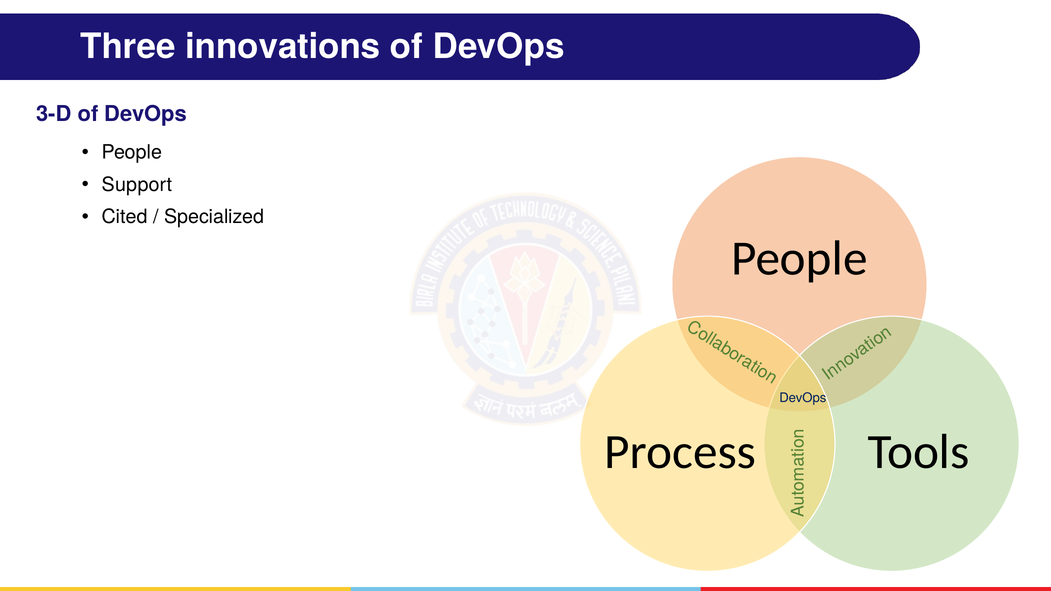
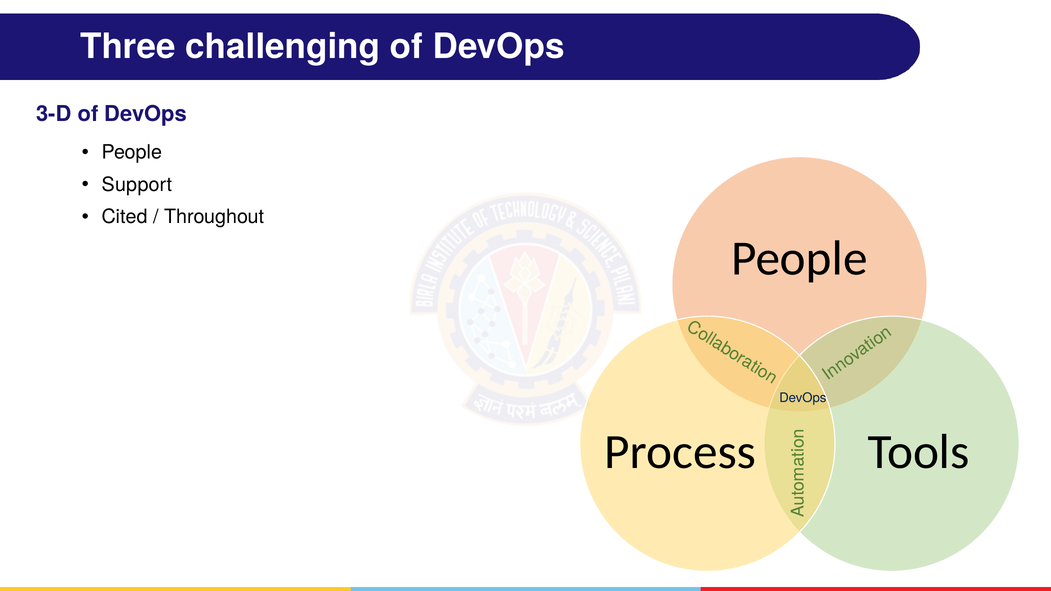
innovations: innovations -> challenging (283, 47)
Specialized: Specialized -> Throughout (214, 217)
